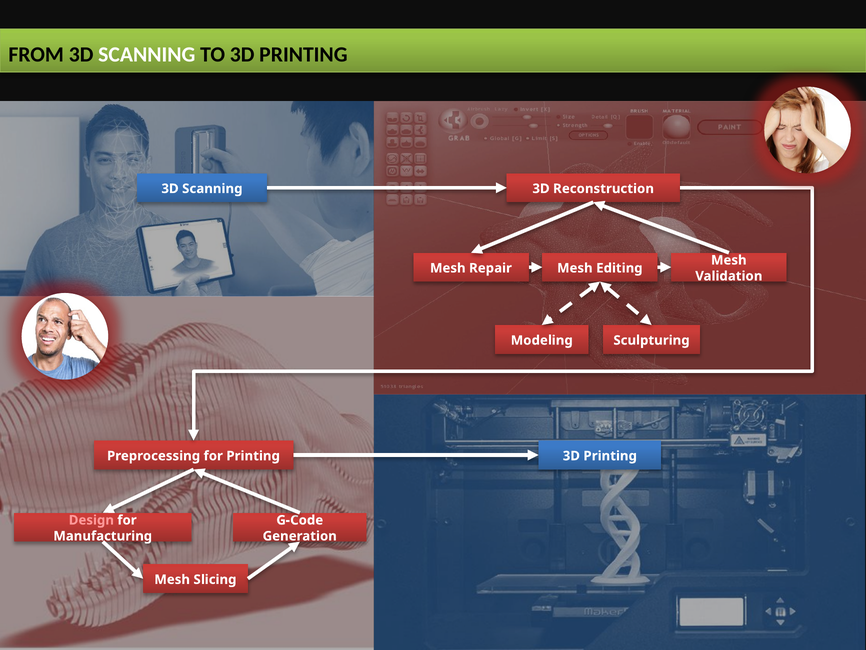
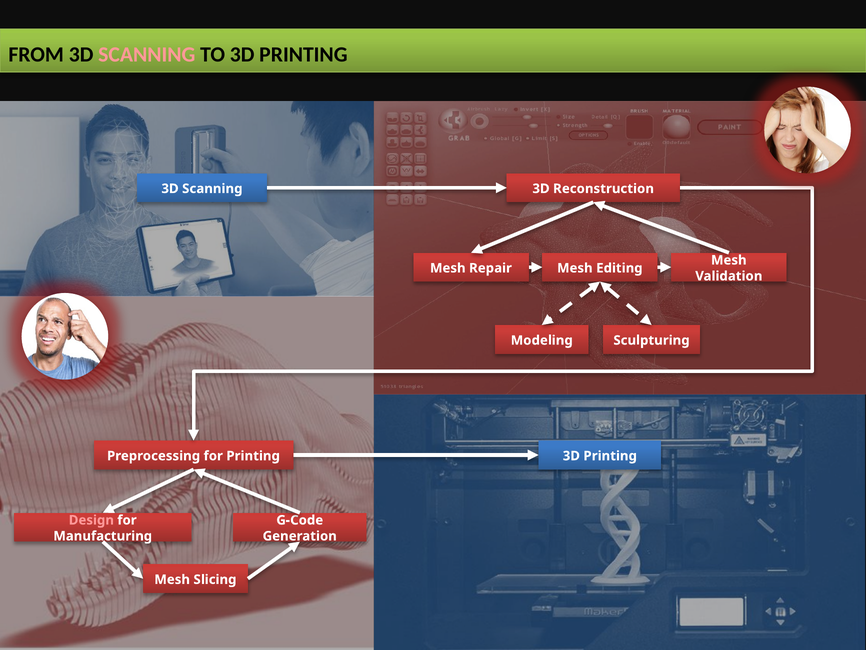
SCANNING colour: white -> pink (147, 55)
